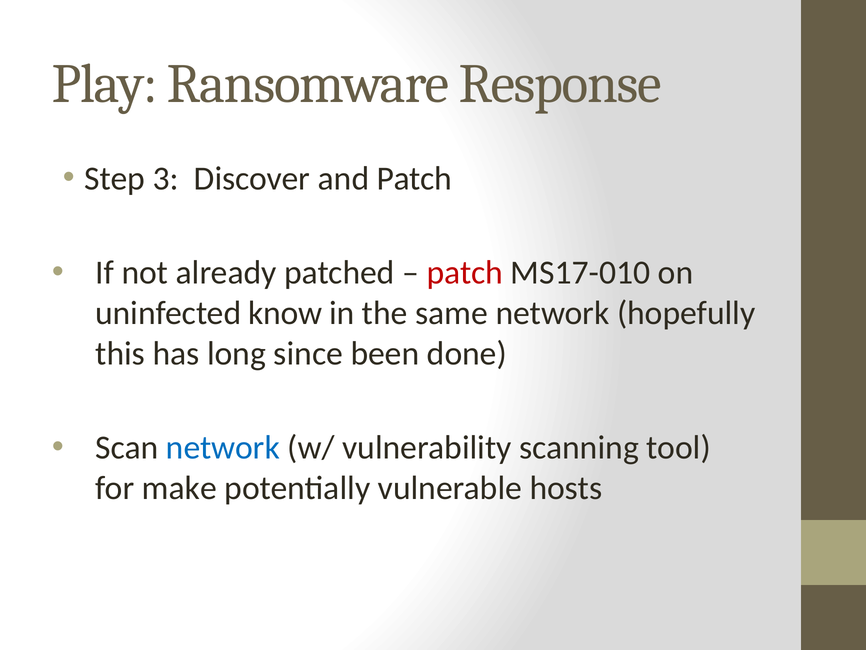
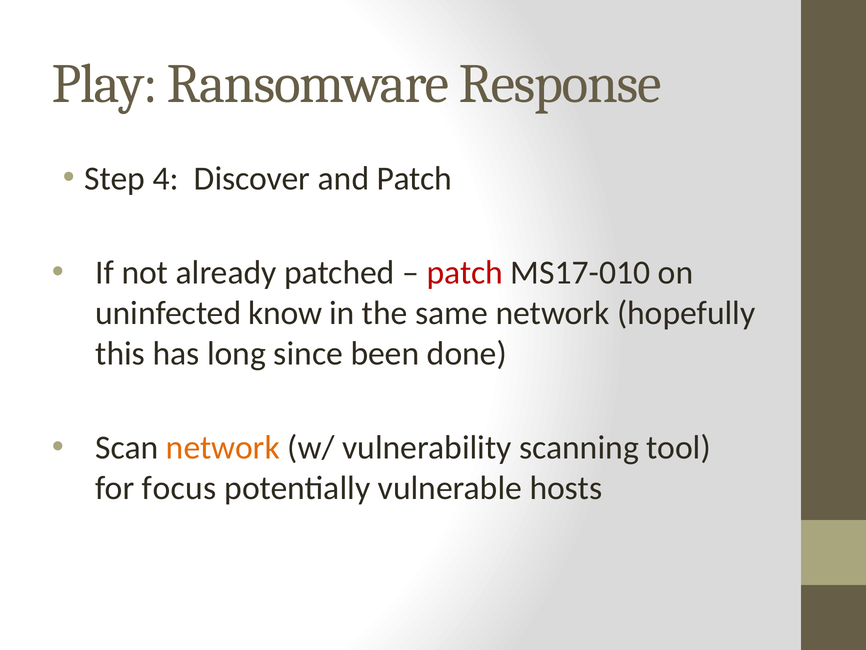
3: 3 -> 4 (166, 178)
network colour: blue -> orange (223, 447)
make: make -> focus (179, 488)
